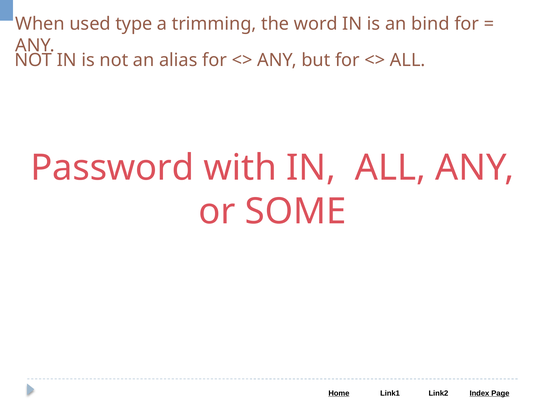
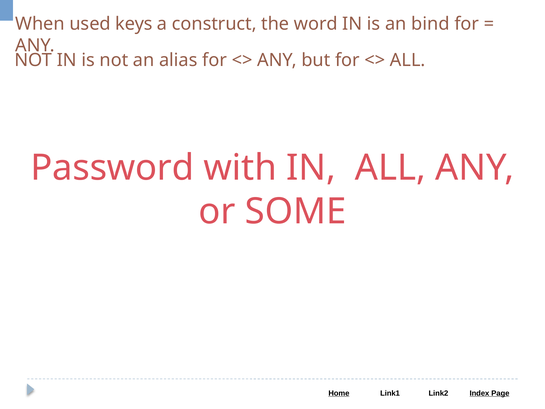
type: type -> keys (134, 24)
trimming: trimming -> construct (214, 24)
